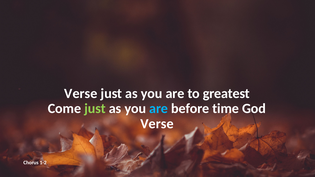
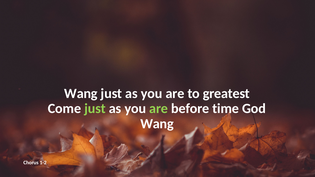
Verse: Verse -> Wang (81, 94)
are colour: light blue -> light green (159, 109)
Verse: Verse -> Wang (157, 124)
